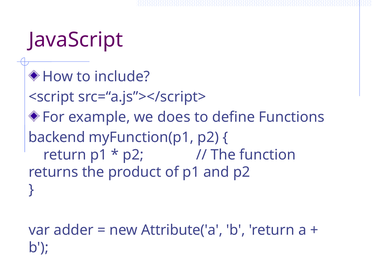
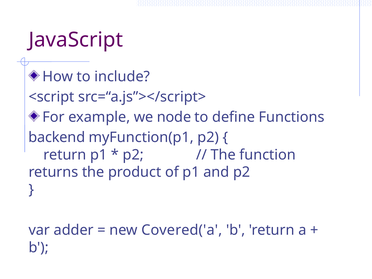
does: does -> node (174, 117)
Attribute('a: Attribute('a -> Covered('a (182, 230)
